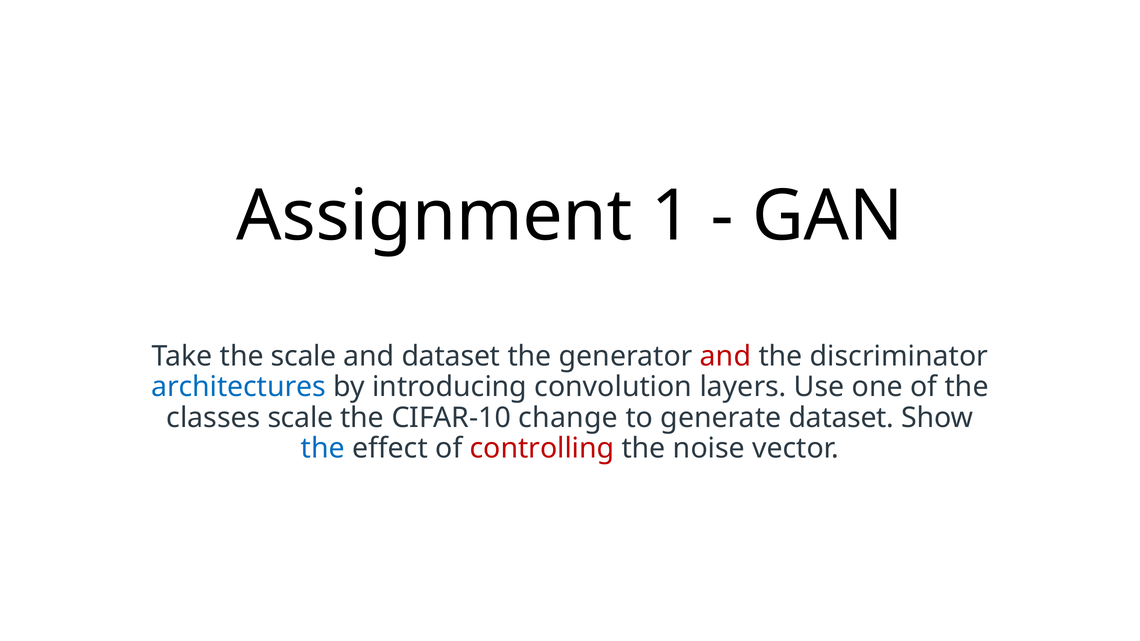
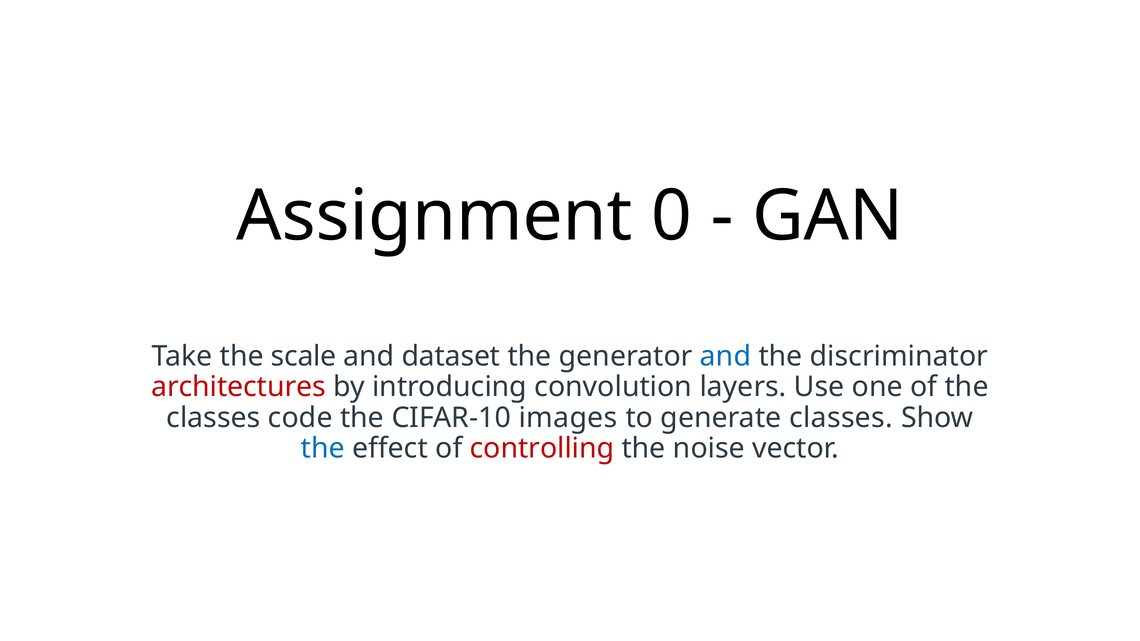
1: 1 -> 0 (672, 217)
and colour: red -> blue (726, 356)
architectures colour: blue -> red (239, 387)
classes scale: scale -> code (300, 418)
change: change -> images (568, 418)
generate dataset: dataset -> classes (841, 418)
